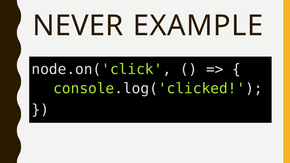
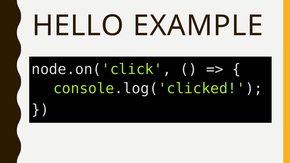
NEVER: NEVER -> HELLO (78, 26)
